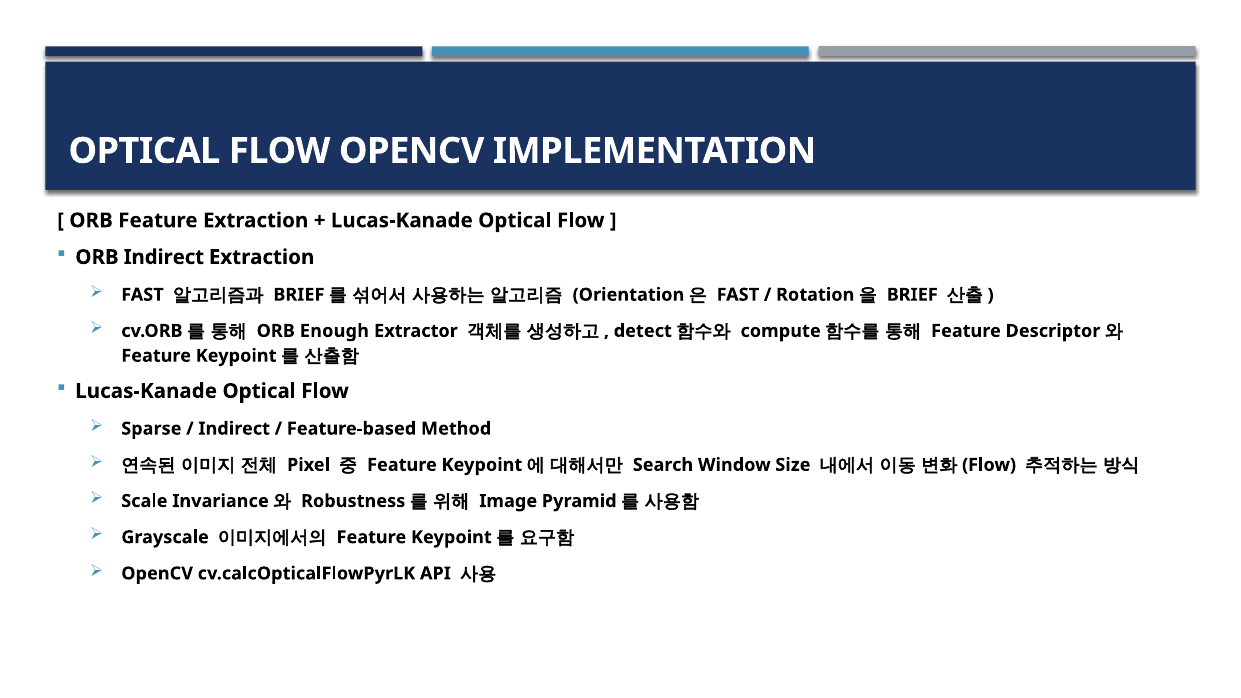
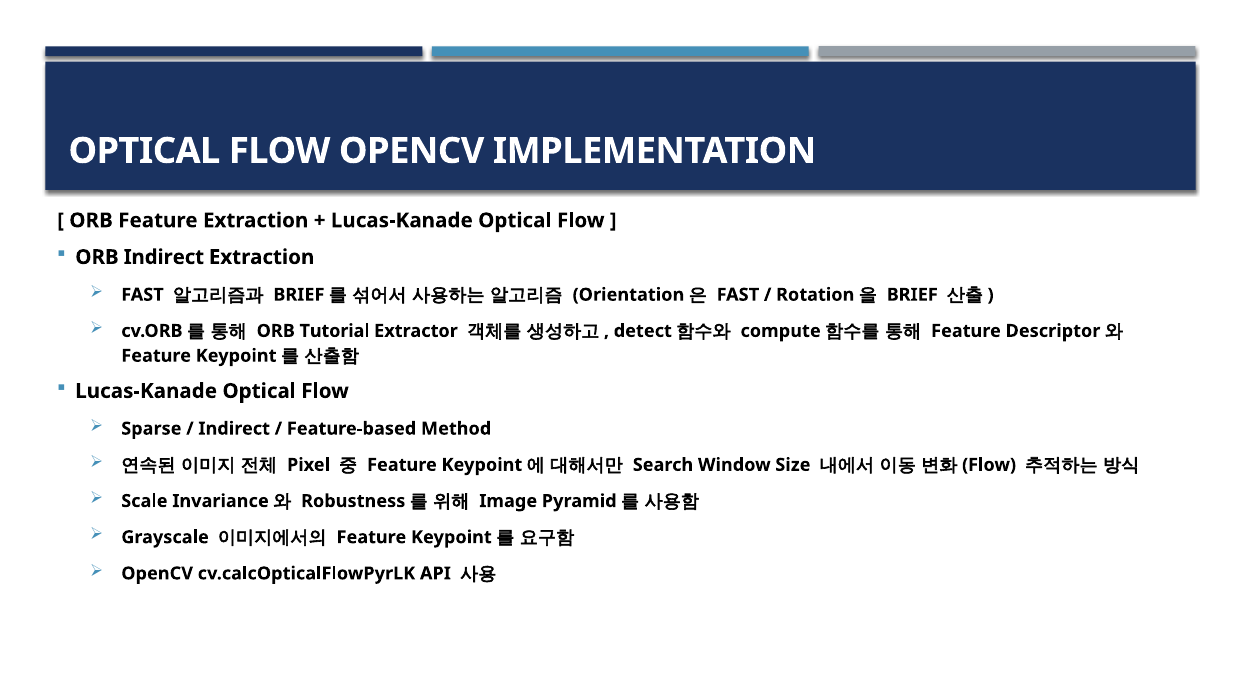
Enough: Enough -> Tutorial (335, 331)
